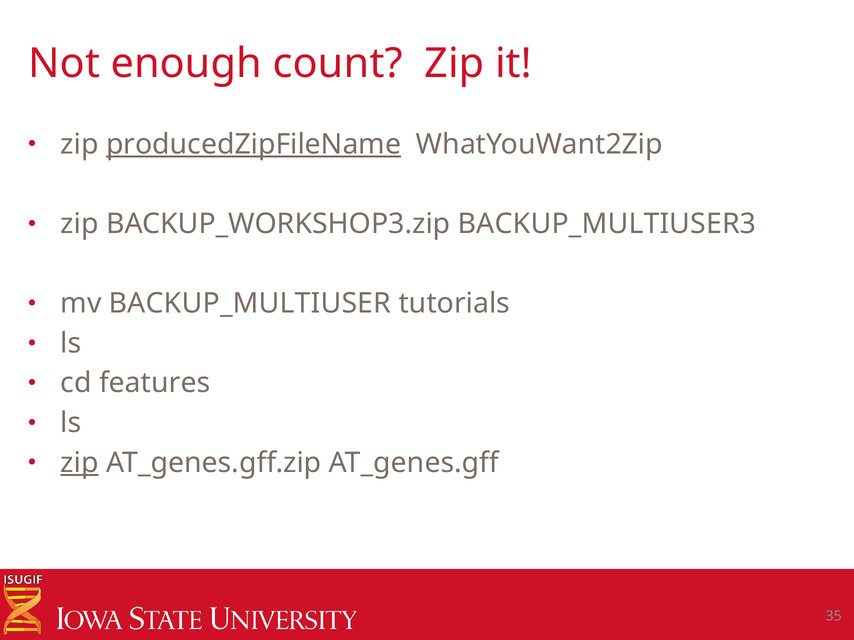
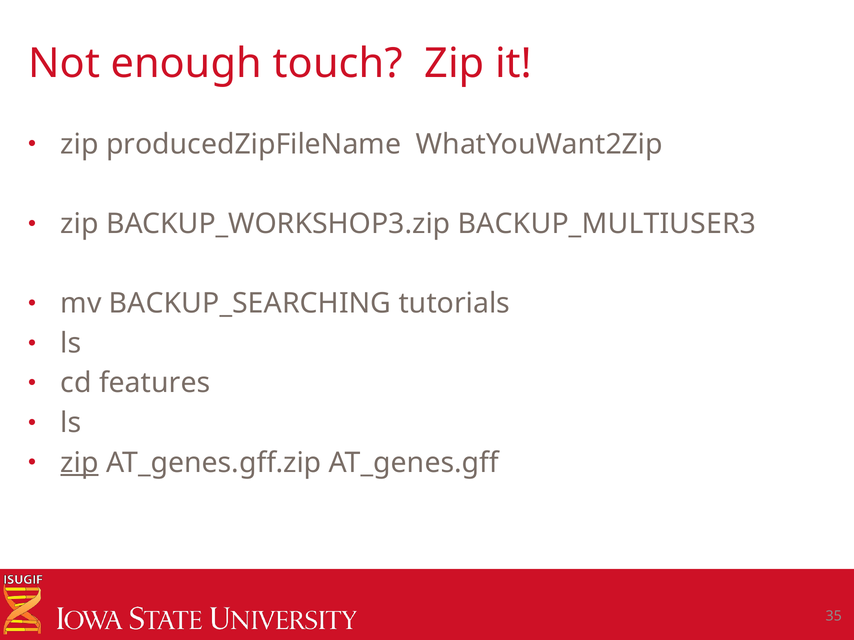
count: count -> touch (338, 63)
producedZipFileName underline: present -> none (254, 144)
BACKUP_MULTIUSER: BACKUP_MULTIUSER -> BACKUP_SEARCHING (250, 304)
